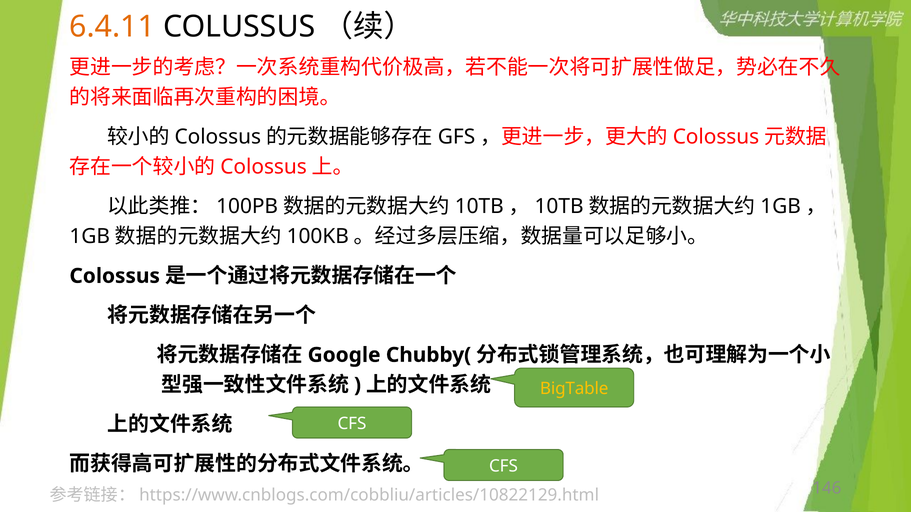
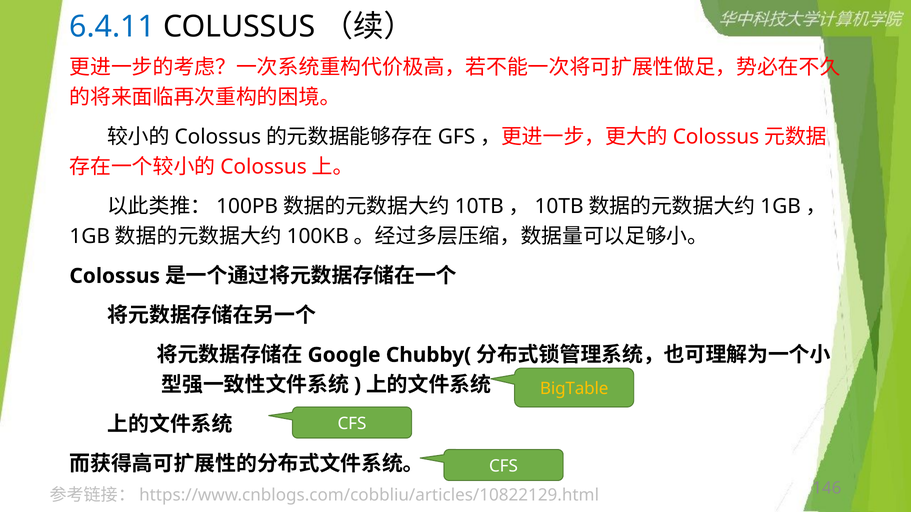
6.4.11 colour: orange -> blue (112, 27)
